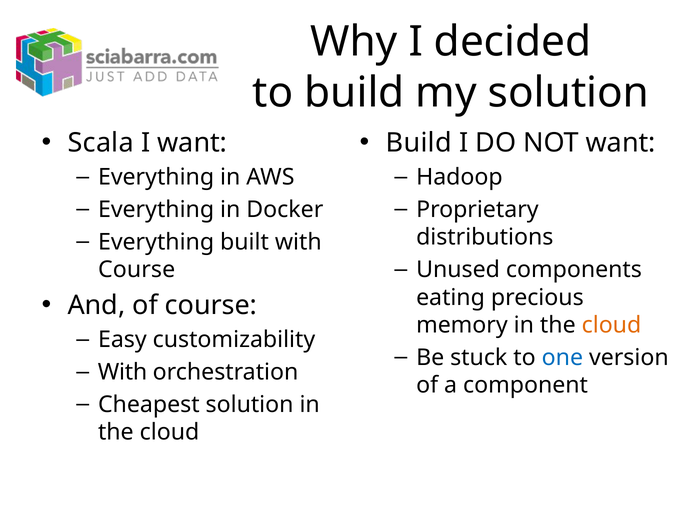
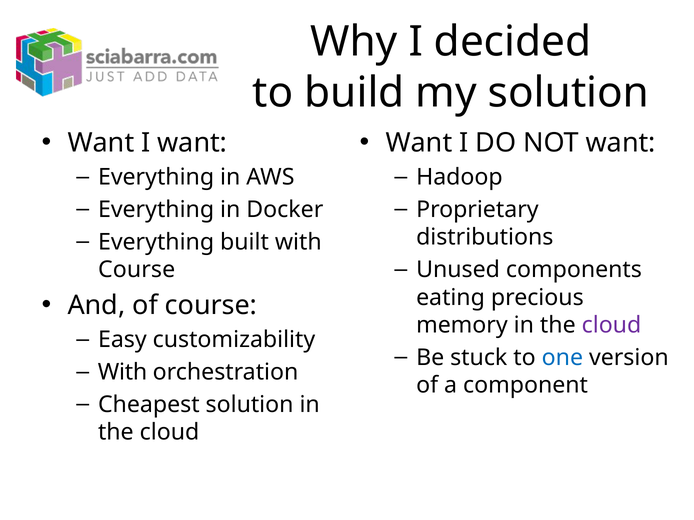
Scala: Scala -> Want (101, 143)
Build: Build -> Want (419, 143)
cloud colour: orange -> purple (611, 325)
